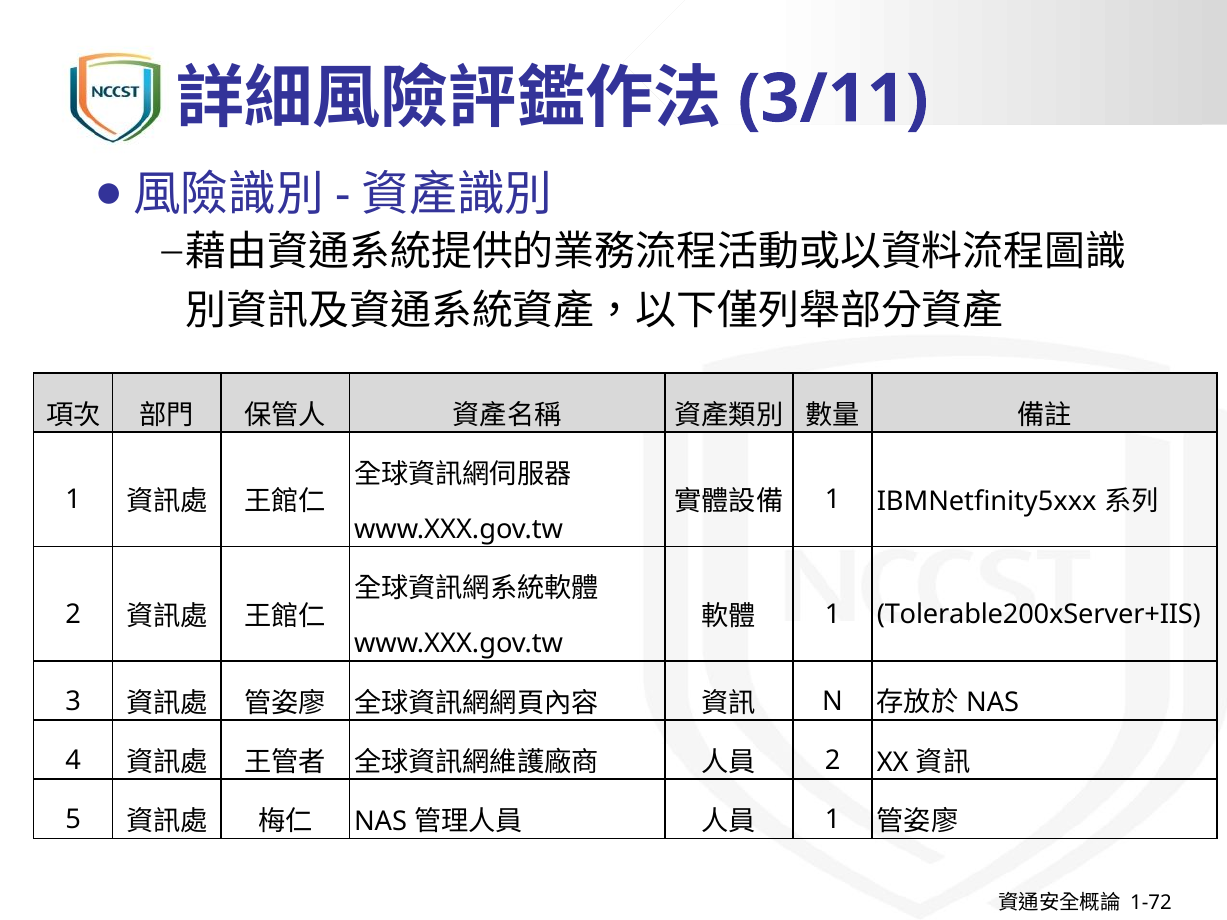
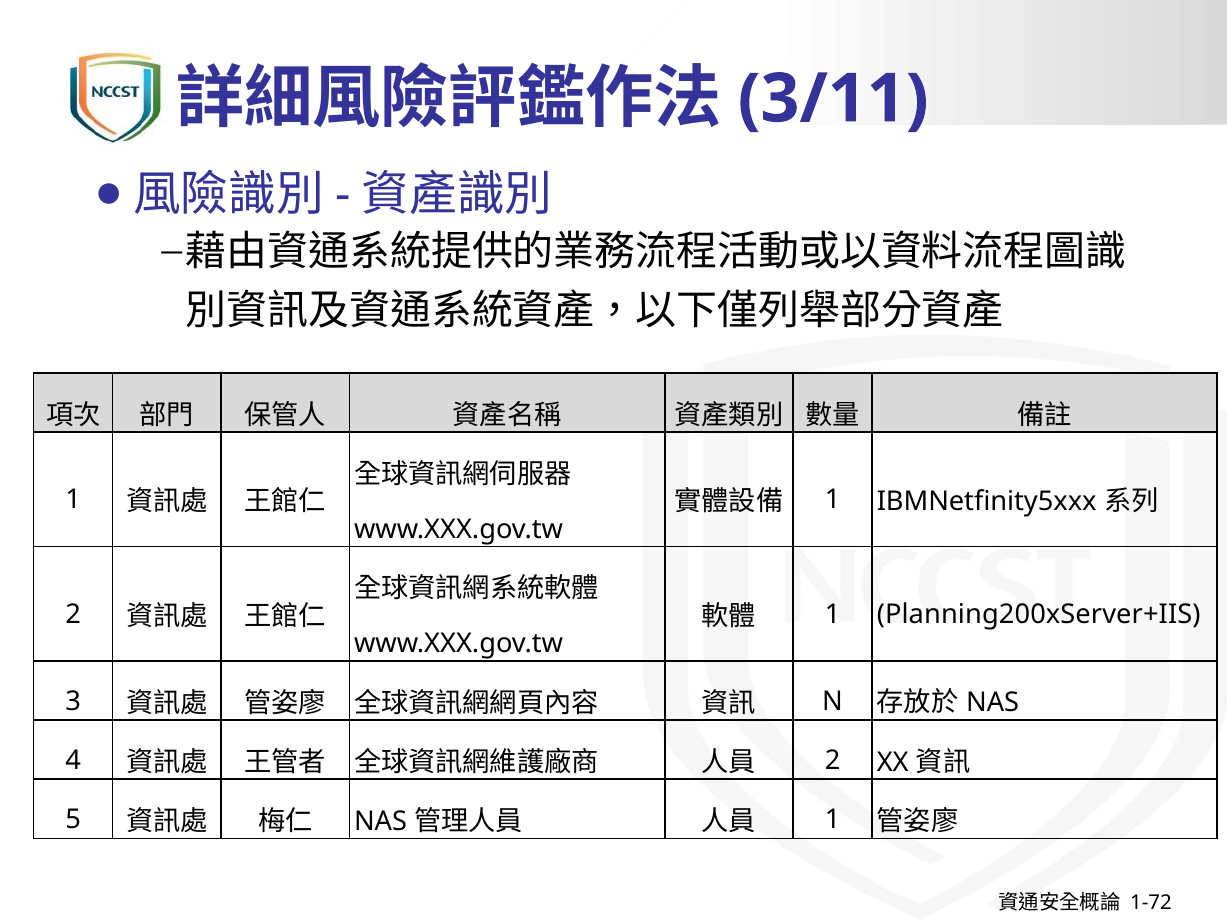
Tolerable200xServer+IIS: Tolerable200xServer+IIS -> Planning200xServer+IIS (1039, 615)
